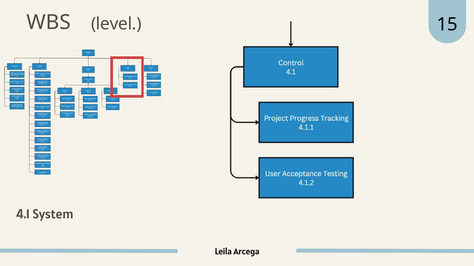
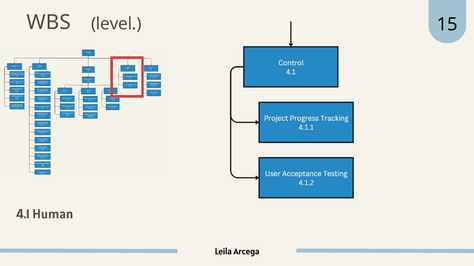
System: System -> Human (53, 215)
